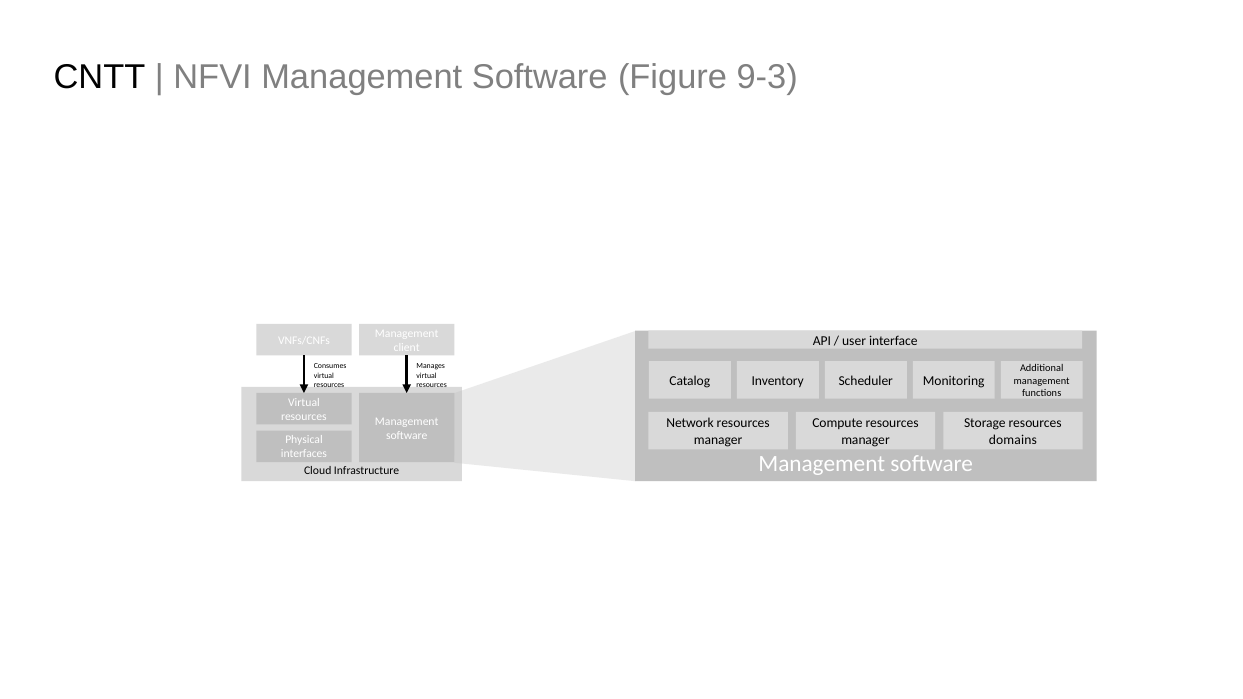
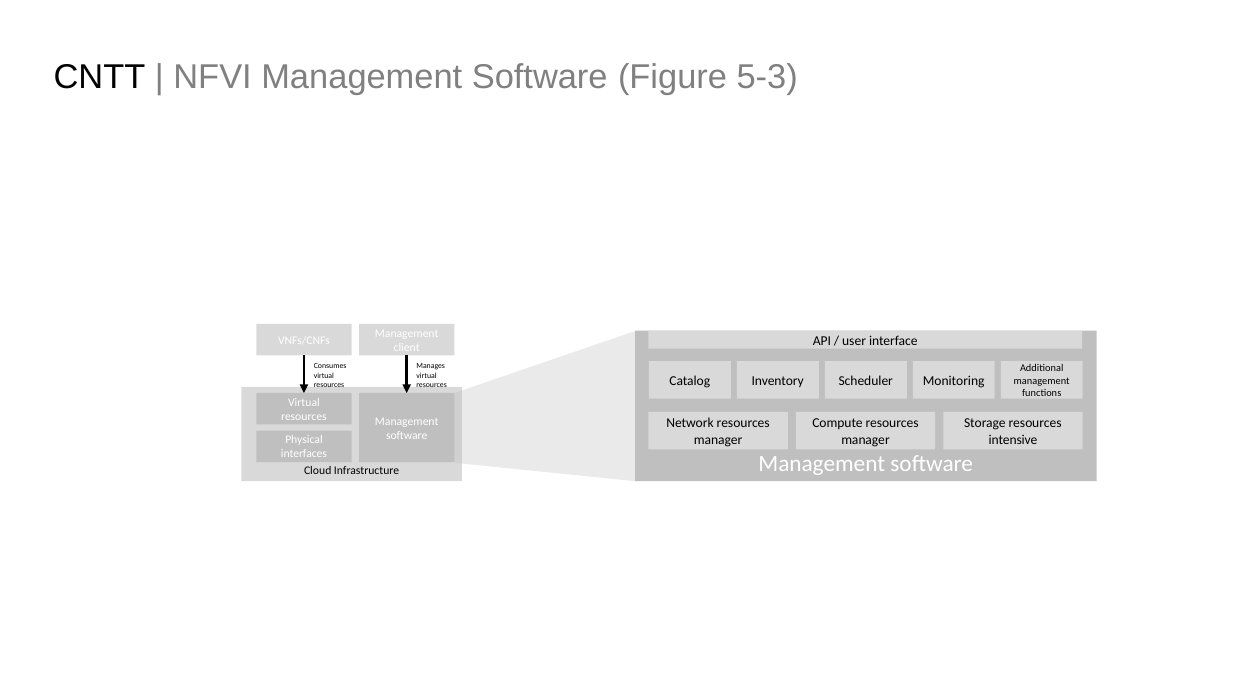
9-3: 9-3 -> 5-3 (767, 77)
domains: domains -> intensive (1013, 440)
